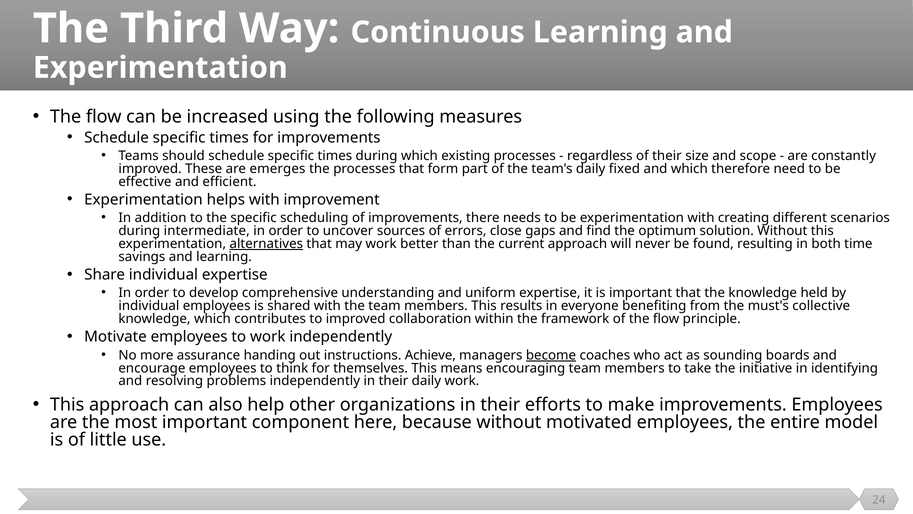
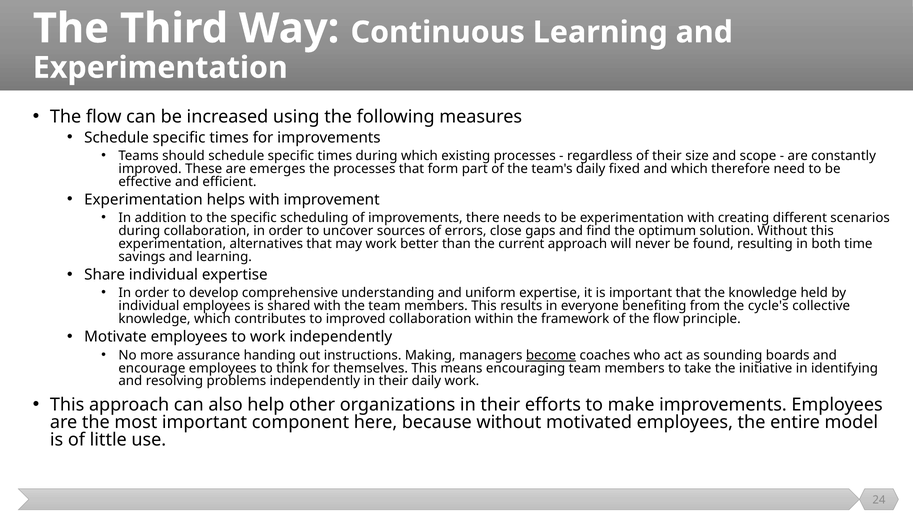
during intermediate: intermediate -> collaboration (207, 231)
alternatives underline: present -> none (266, 244)
must's: must's -> cycle's (768, 306)
Achieve: Achieve -> Making (430, 355)
